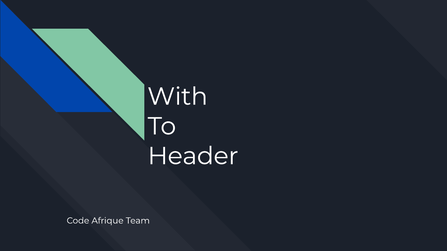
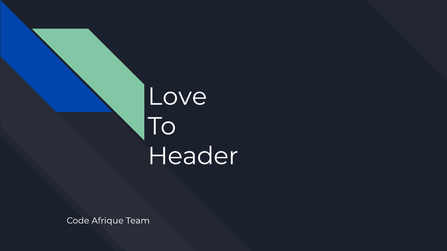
With: With -> Love (177, 97)
